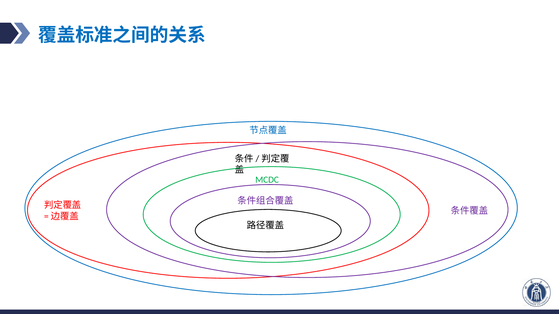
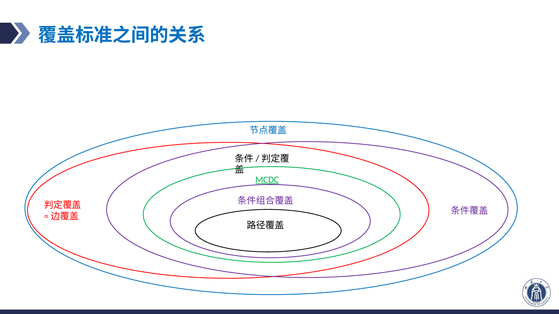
MCDC underline: none -> present (267, 180)
